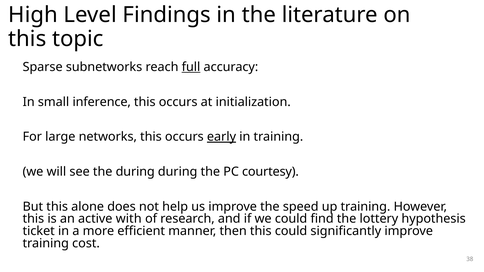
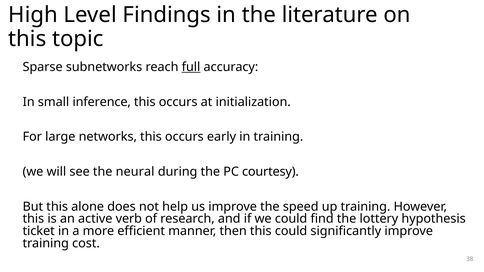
early underline: present -> none (221, 137)
the during: during -> neural (135, 172)
with: with -> verb (129, 219)
